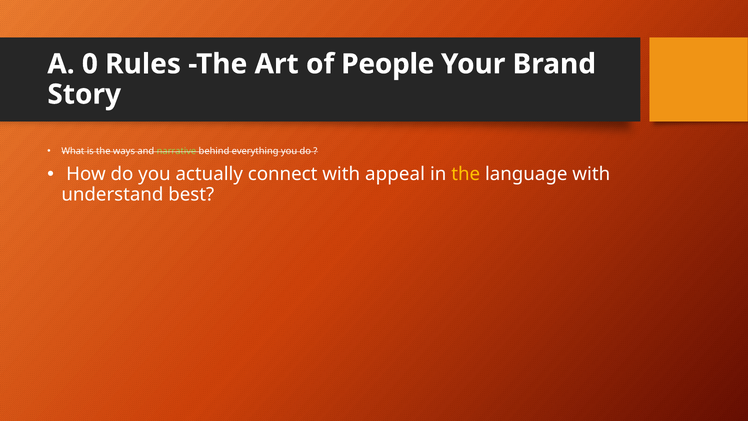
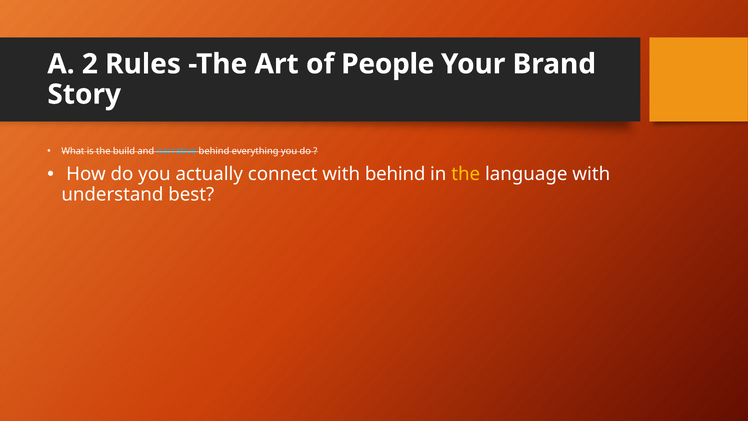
0: 0 -> 2 (90, 64)
ways: ways -> build (124, 151)
narrative colour: light green -> light blue (176, 151)
with appeal: appeal -> behind (395, 174)
